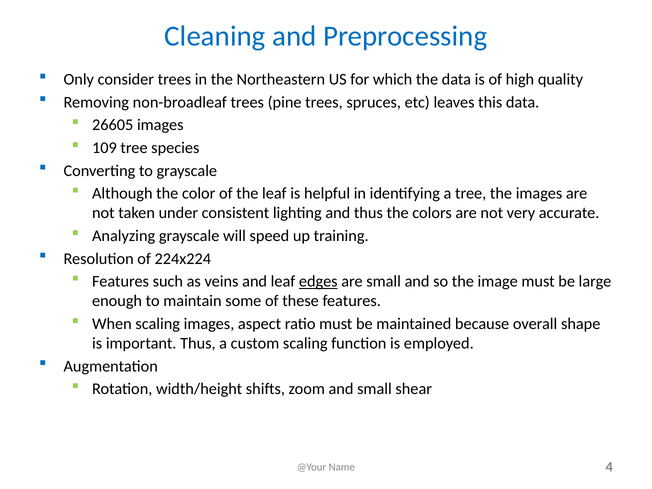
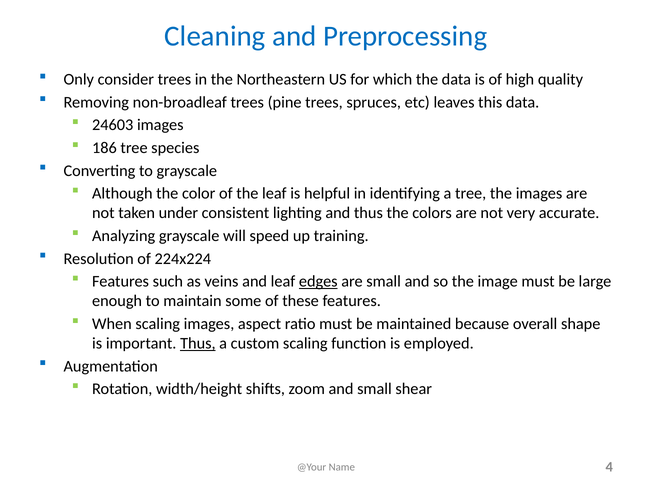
26605: 26605 -> 24603 (113, 125)
109: 109 -> 186 (104, 148)
Thus underline: none -> present (198, 343)
